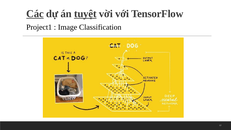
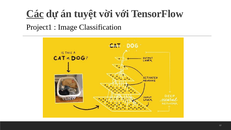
tuyệt underline: present -> none (85, 14)
